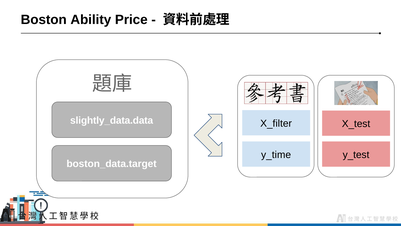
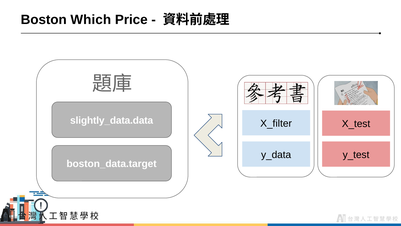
Ability: Ability -> Which (91, 20)
y_time: y_time -> y_data (276, 155)
